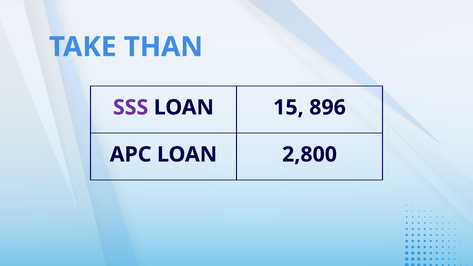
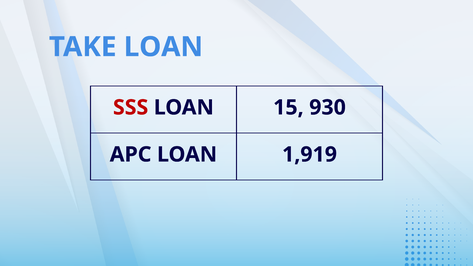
TAKE THAN: THAN -> LOAN (163, 47)
SSS colour: purple -> red (131, 107)
896: 896 -> 930 (328, 107)
2,800: 2,800 -> 1,919 (310, 155)
